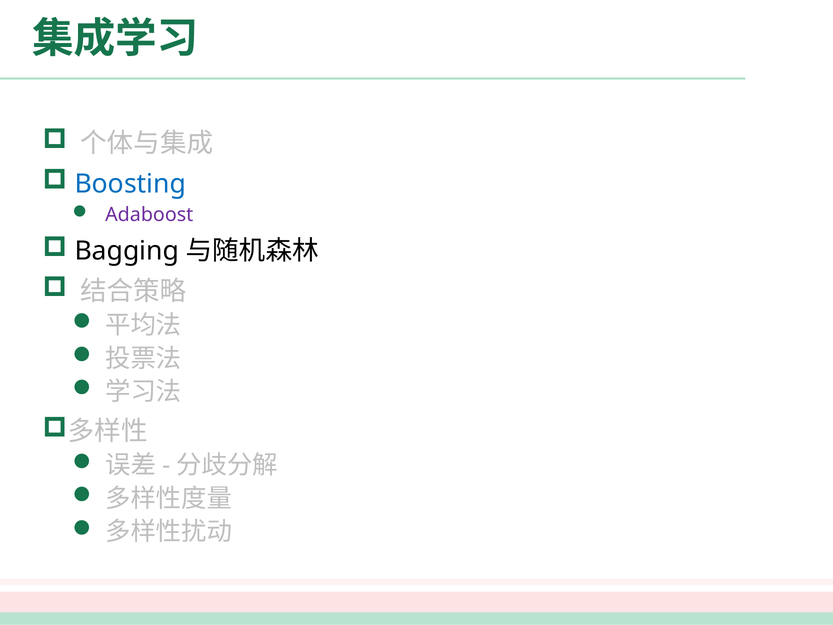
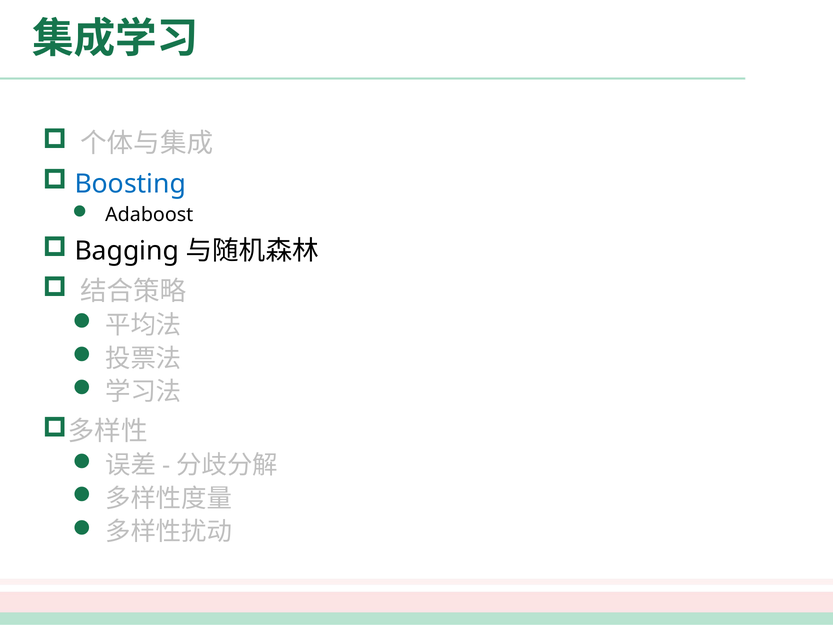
Adaboost colour: purple -> black (149, 215)
